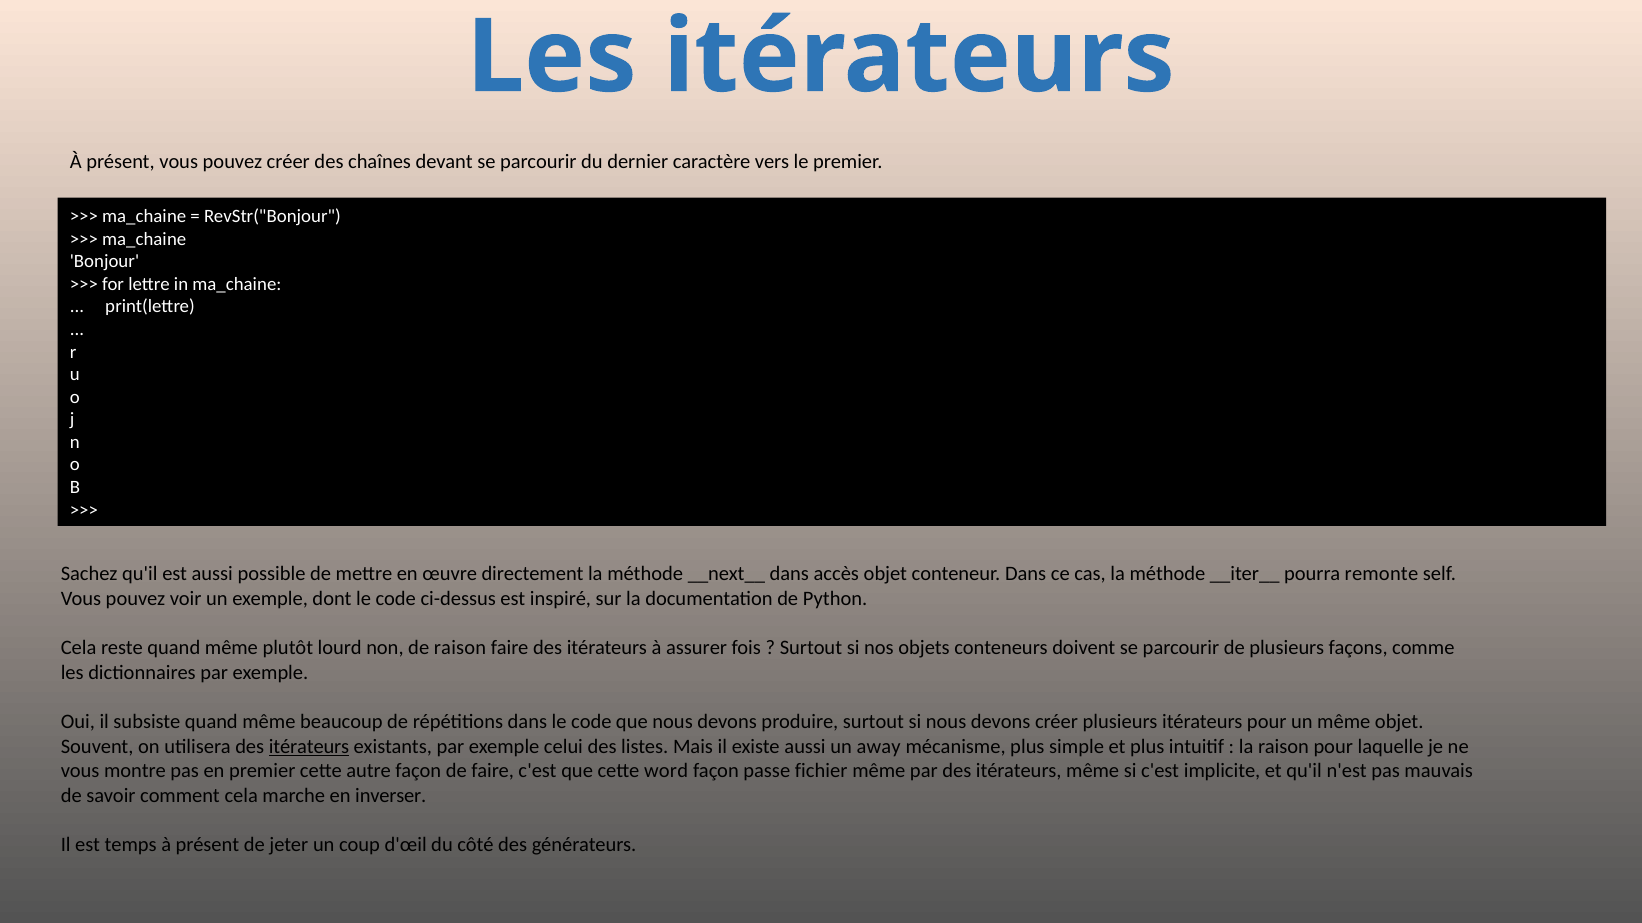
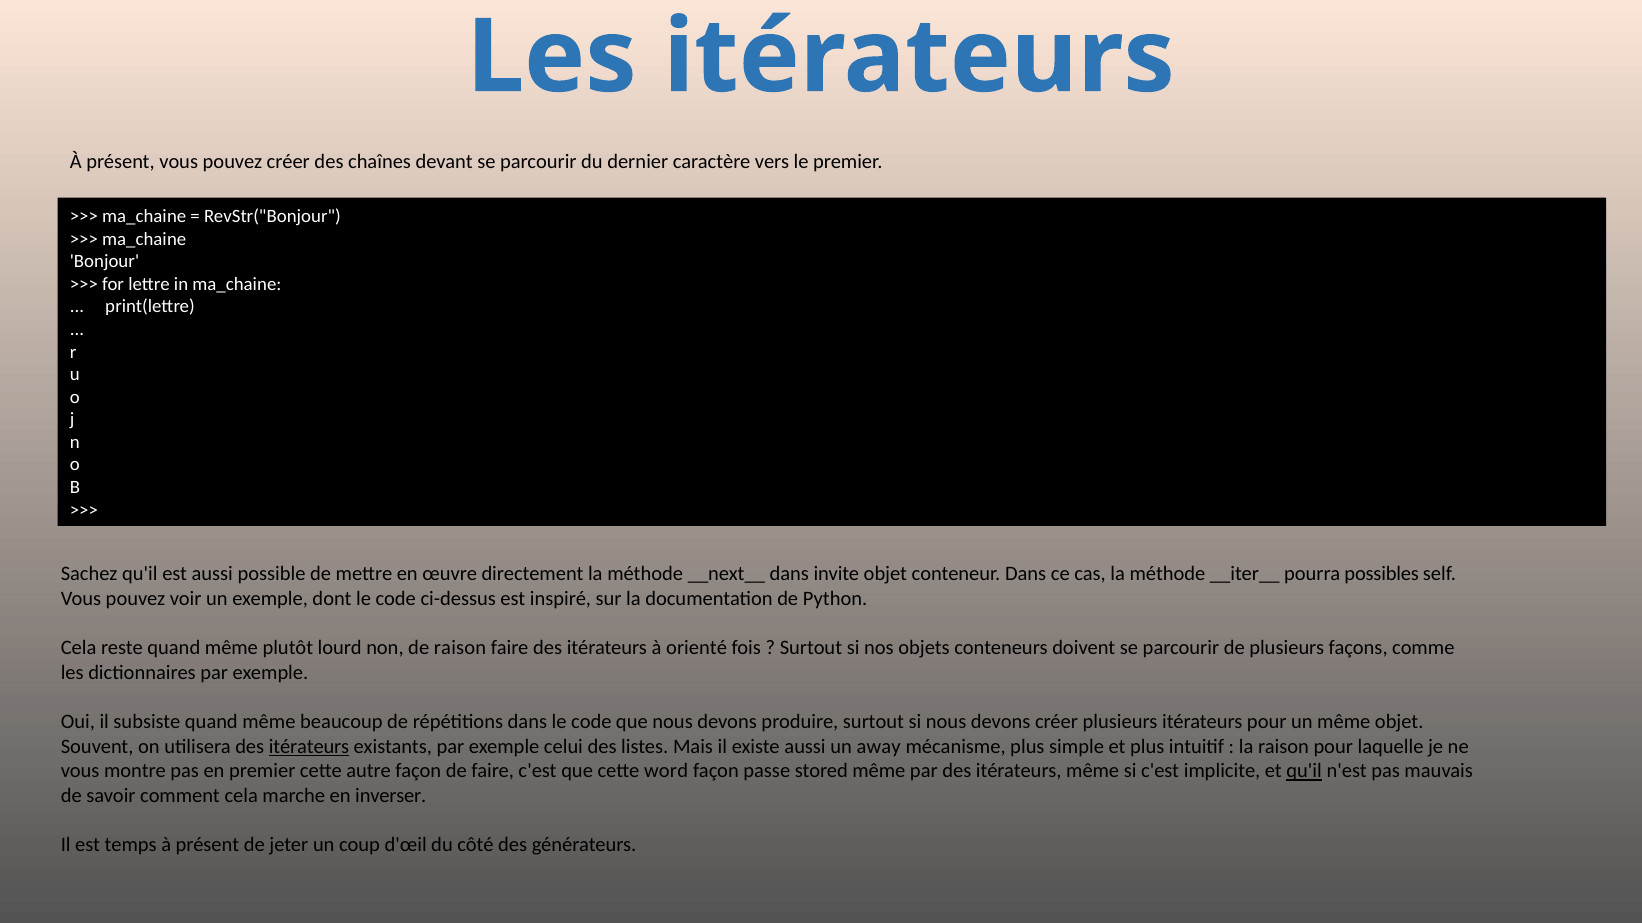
accès: accès -> invite (836, 575)
remonte: remonte -> possibles (1382, 575)
assurer: assurer -> orienté (697, 648)
fichier: fichier -> stored (821, 772)
qu'il underline: none -> present (1304, 772)
